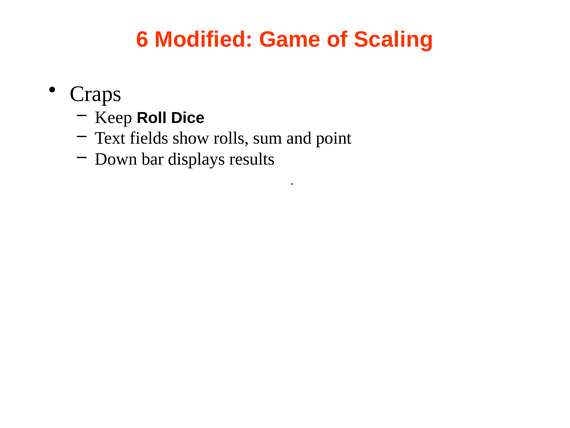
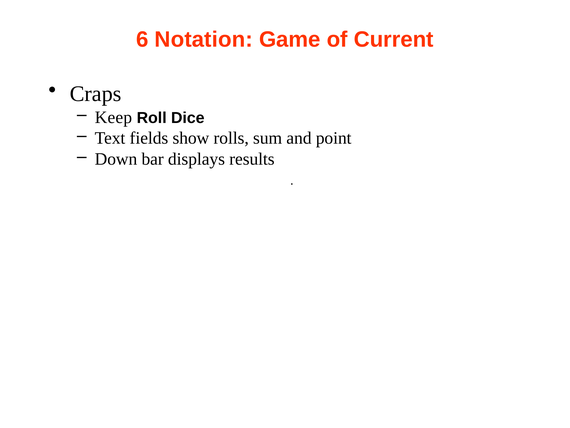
Modified: Modified -> Notation (204, 40)
Scaling: Scaling -> Current (394, 40)
